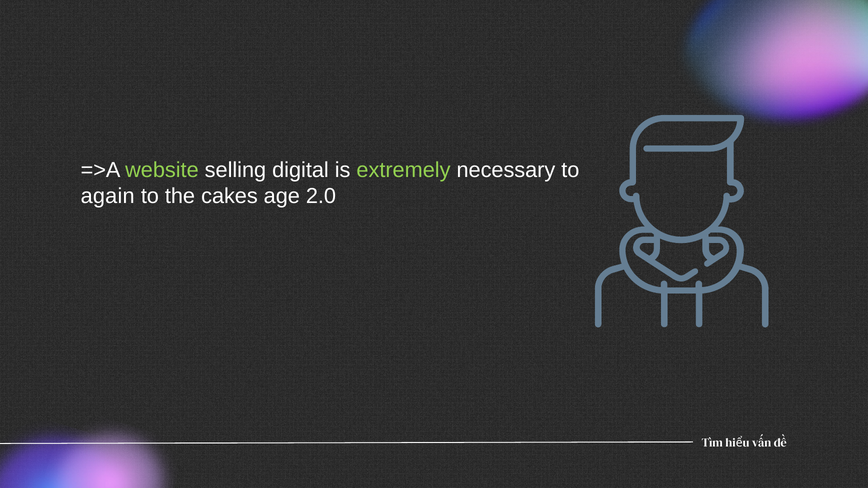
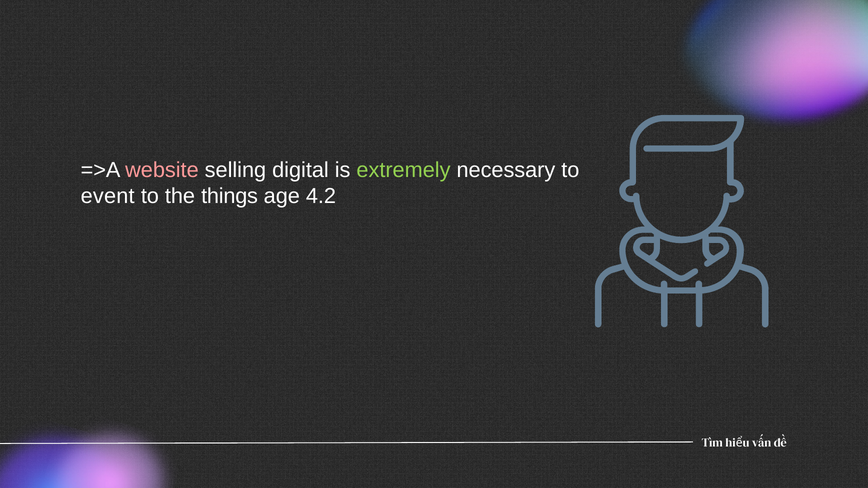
website colour: light green -> pink (162, 170)
again: again -> event (108, 196)
cakes: cakes -> things (230, 196)
2.0: 2.0 -> 4.2 (321, 196)
